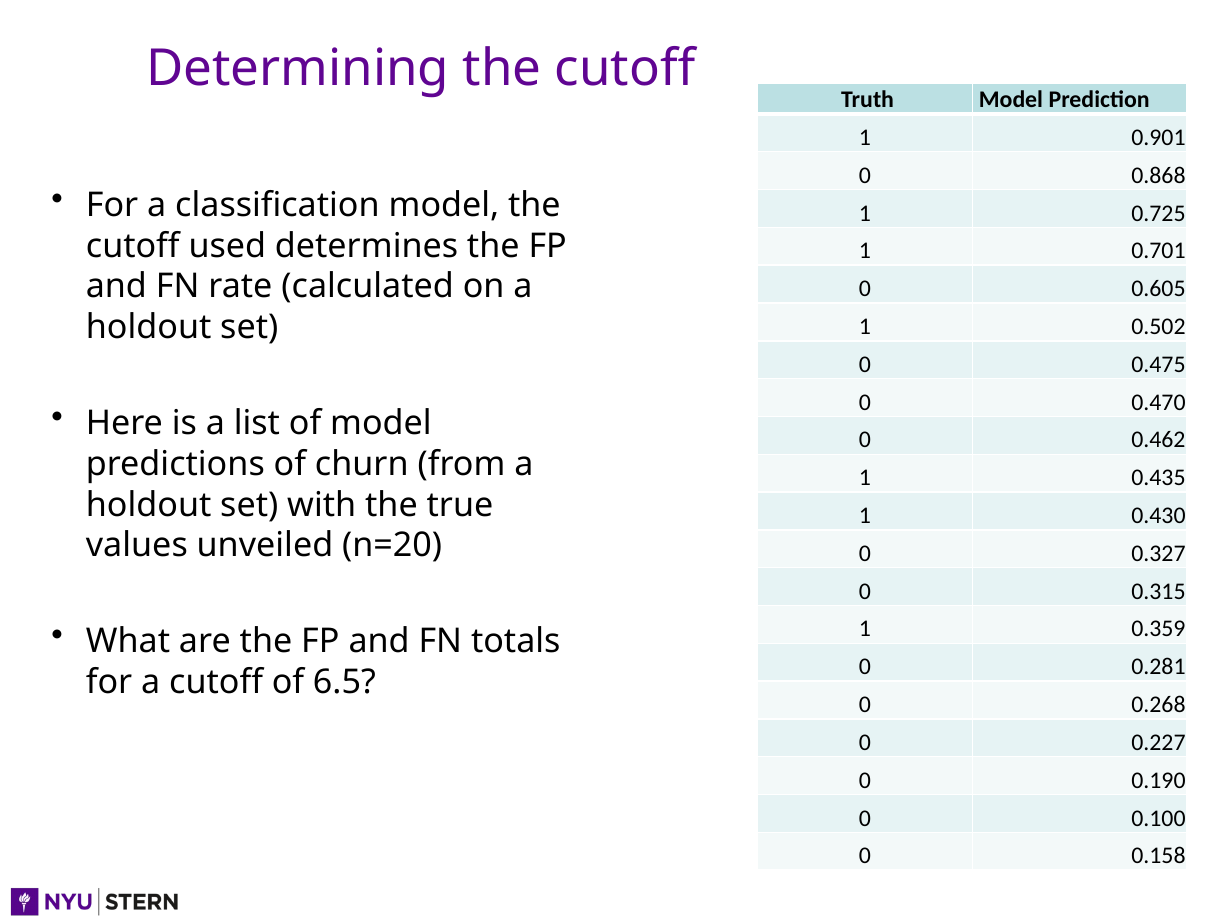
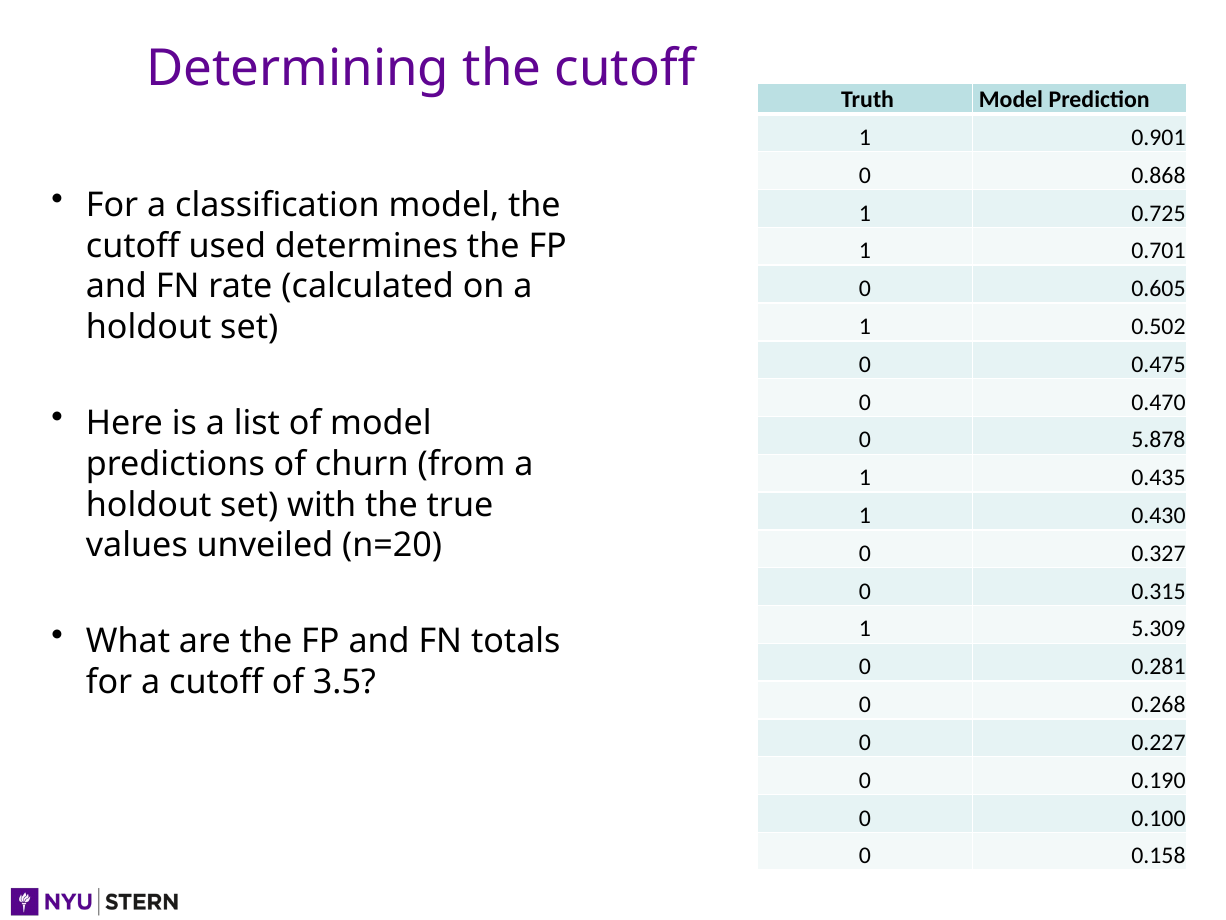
0.462: 0.462 -> 5.878 (1158, 440)
0.359: 0.359 -> 5.309 (1158, 629)
6.5: 6.5 -> 3.5 (344, 682)
